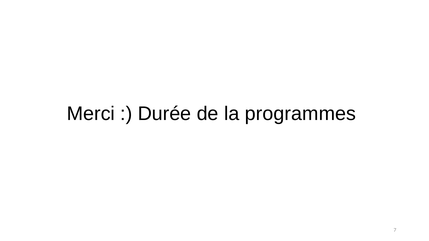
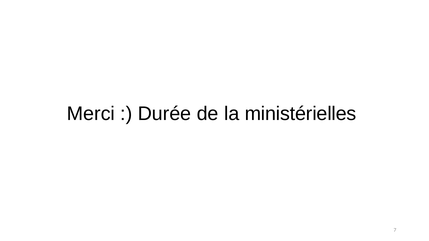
programmes: programmes -> ministérielles (301, 114)
